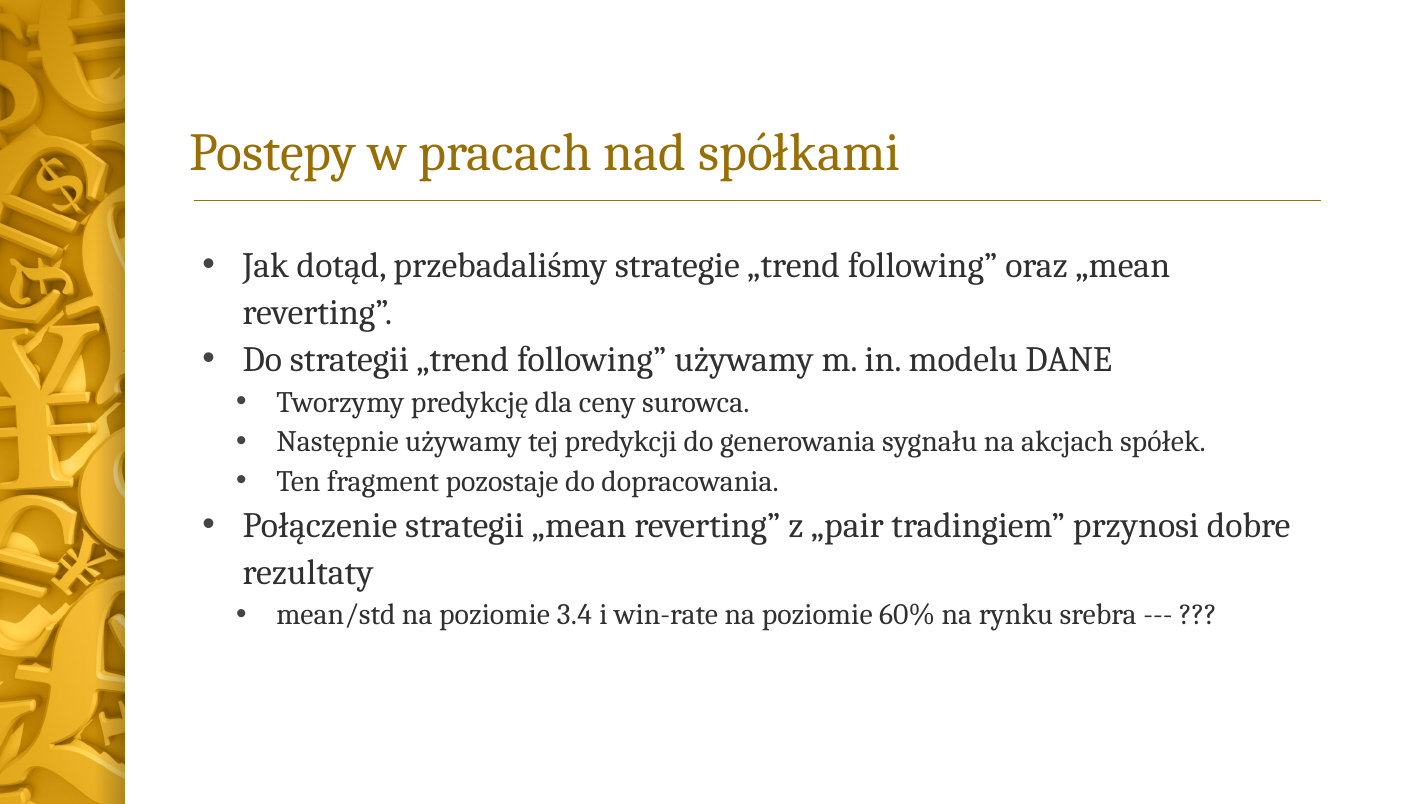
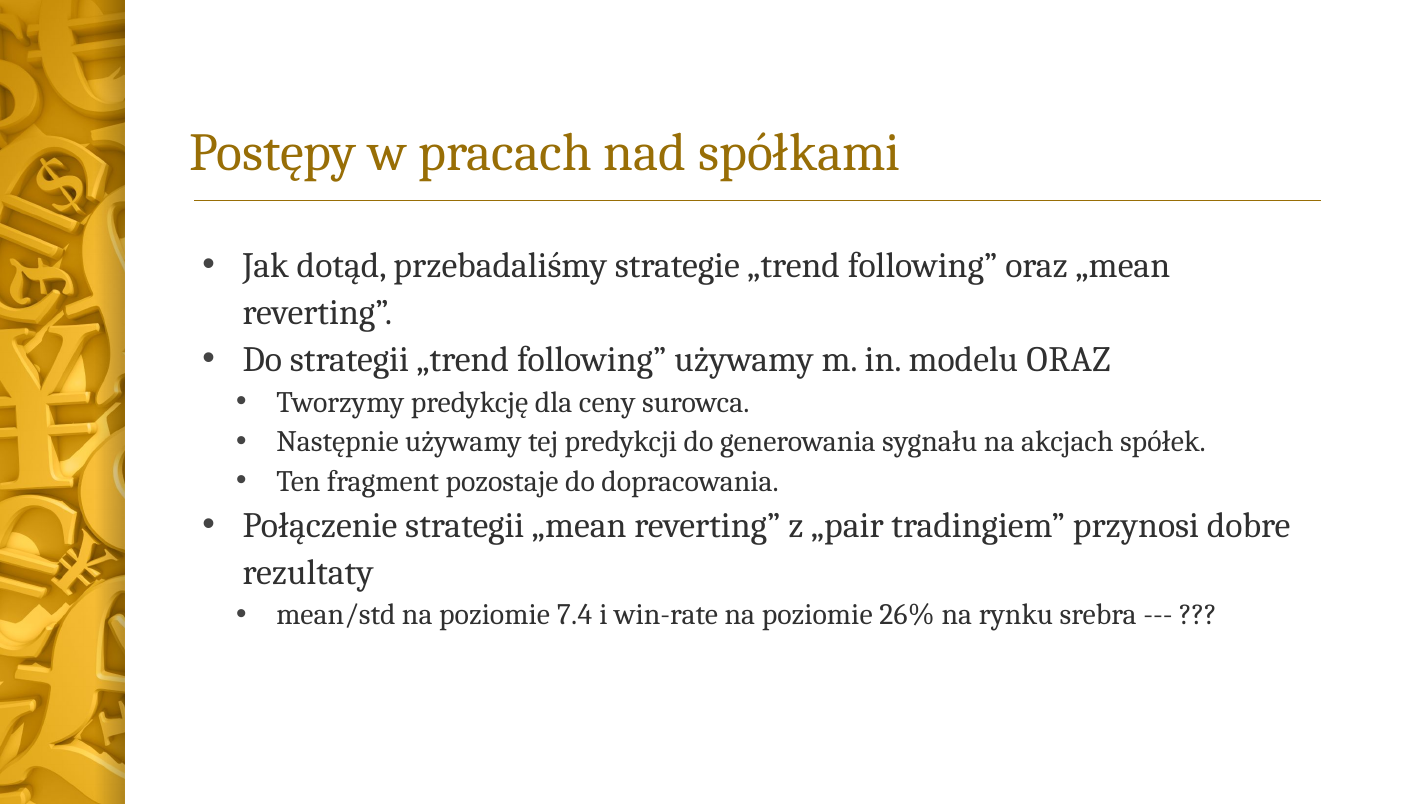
modelu DANE: DANE -> ORAZ (1068, 360)
3.4: 3.4 -> 7.4 (574, 614)
60%: 60% -> 26% (907, 614)
